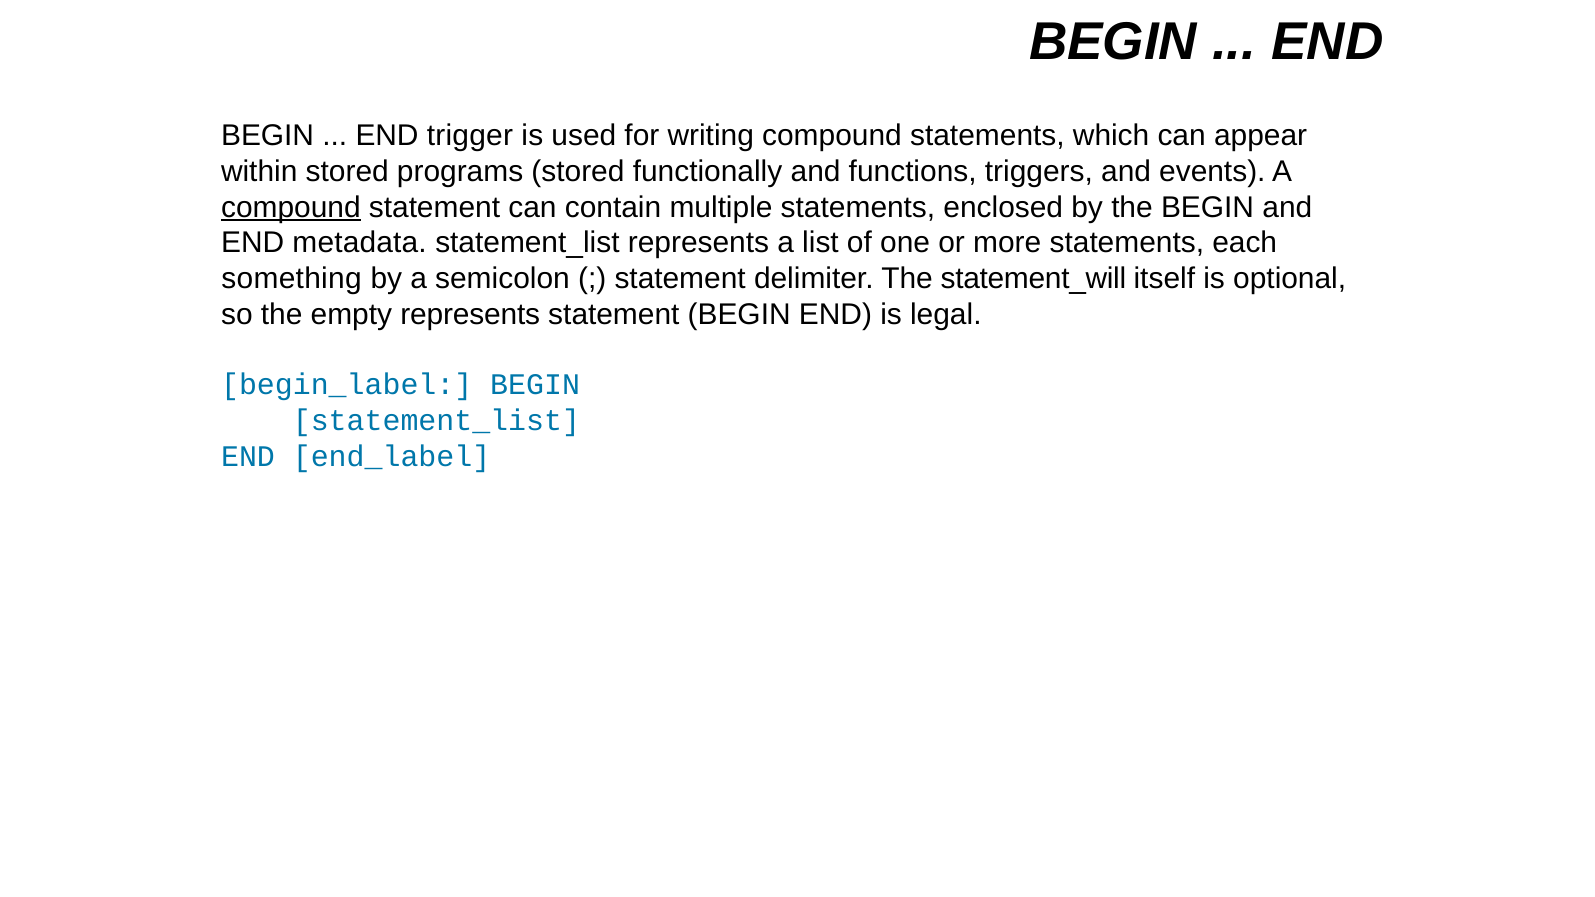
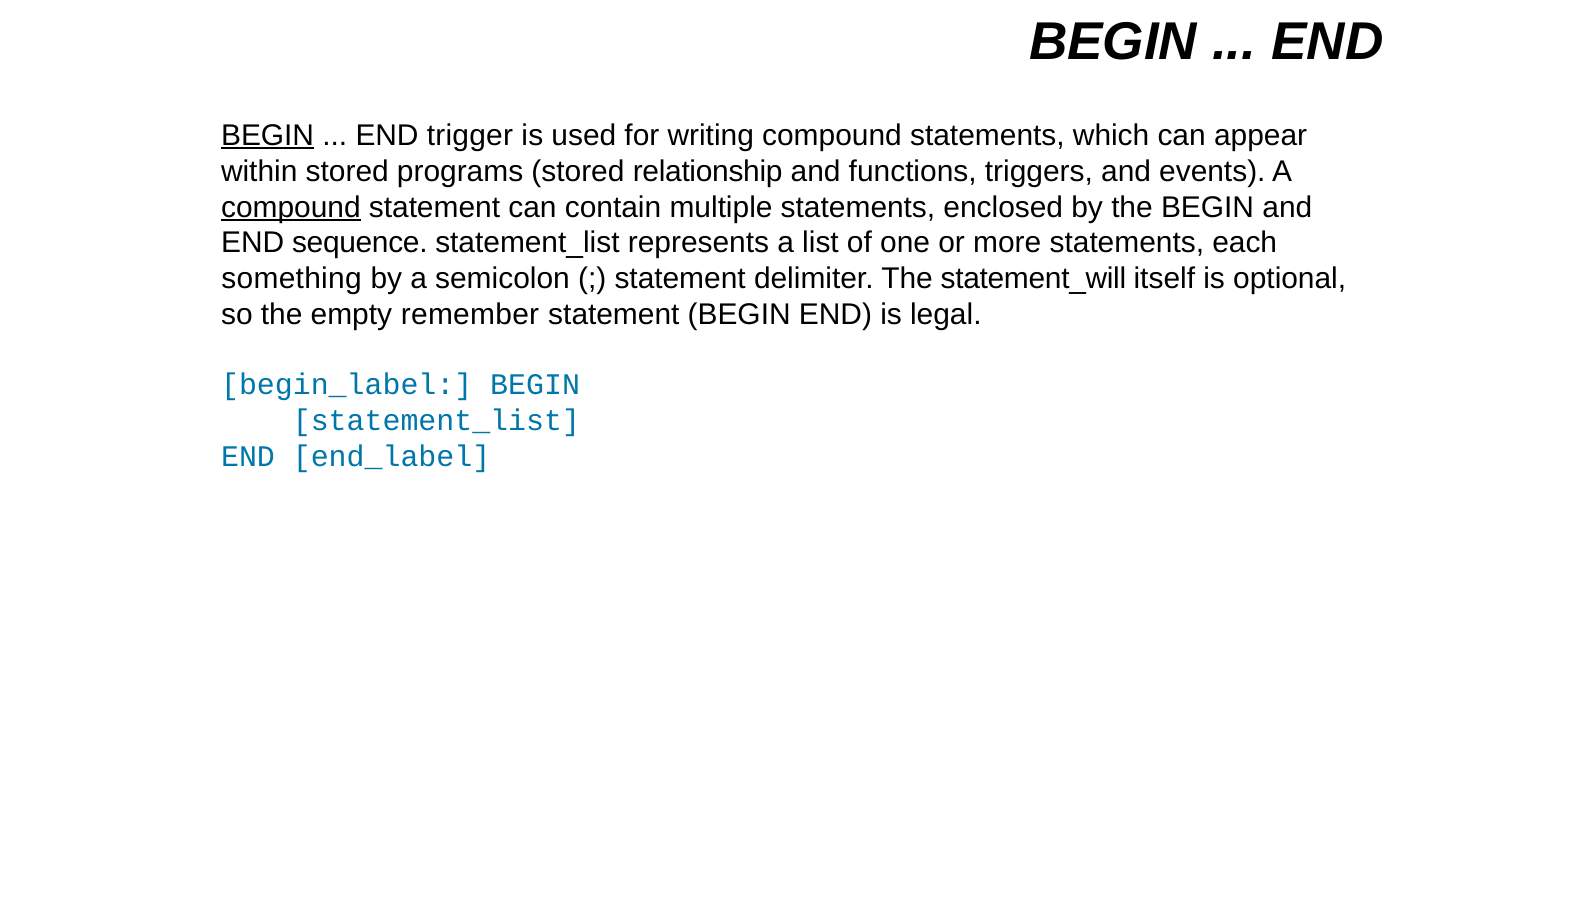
BEGIN underline: none -> present (268, 136)
functionally: functionally -> relationship (708, 171)
metadata: metadata -> sequence (360, 243)
empty represents: represents -> remember (470, 315)
